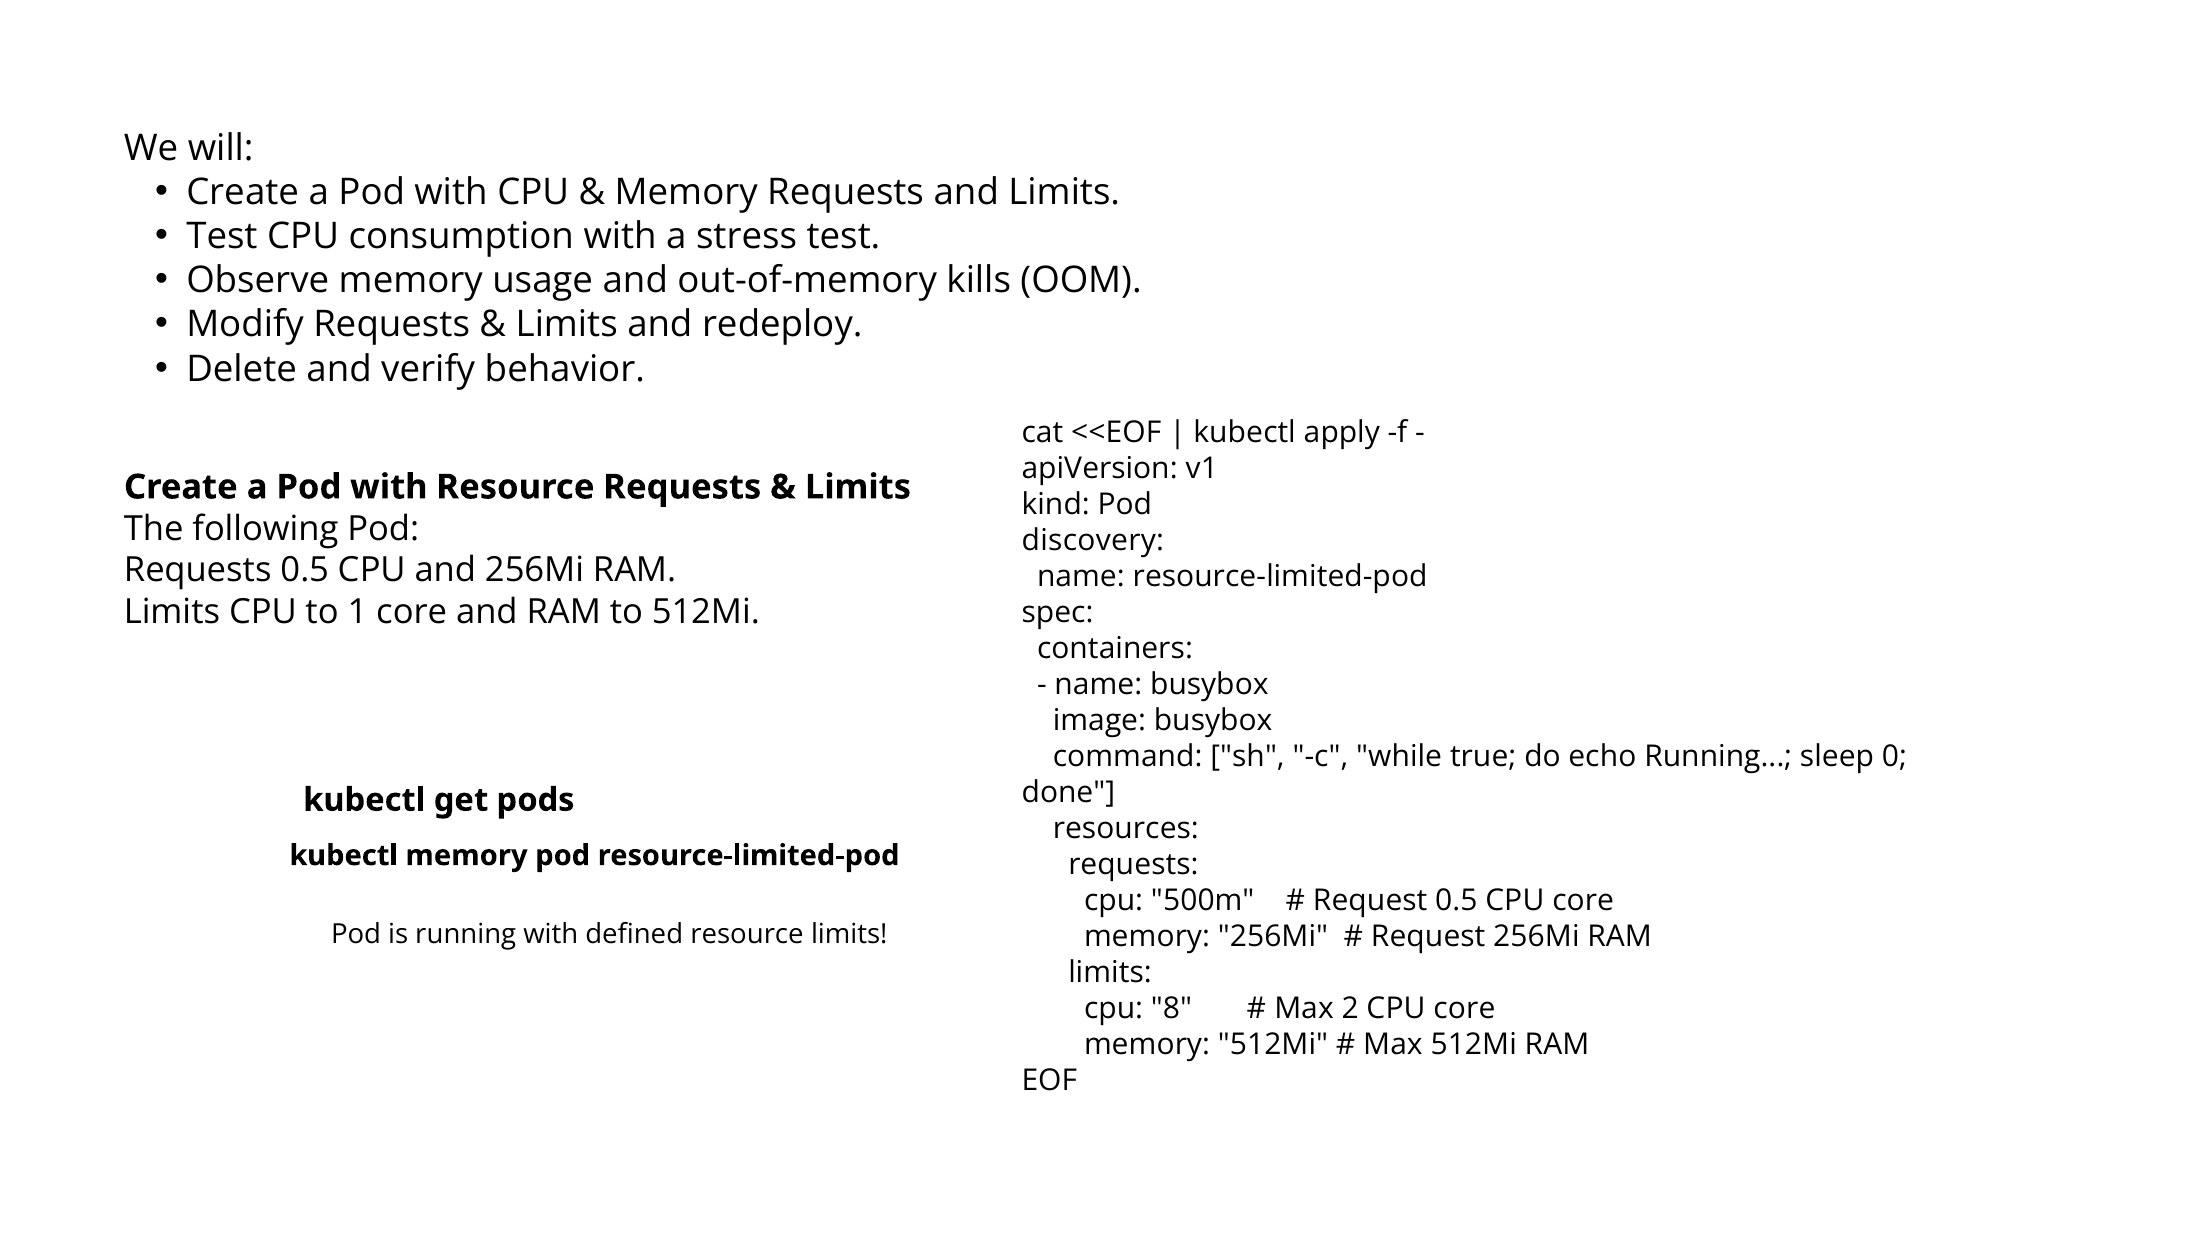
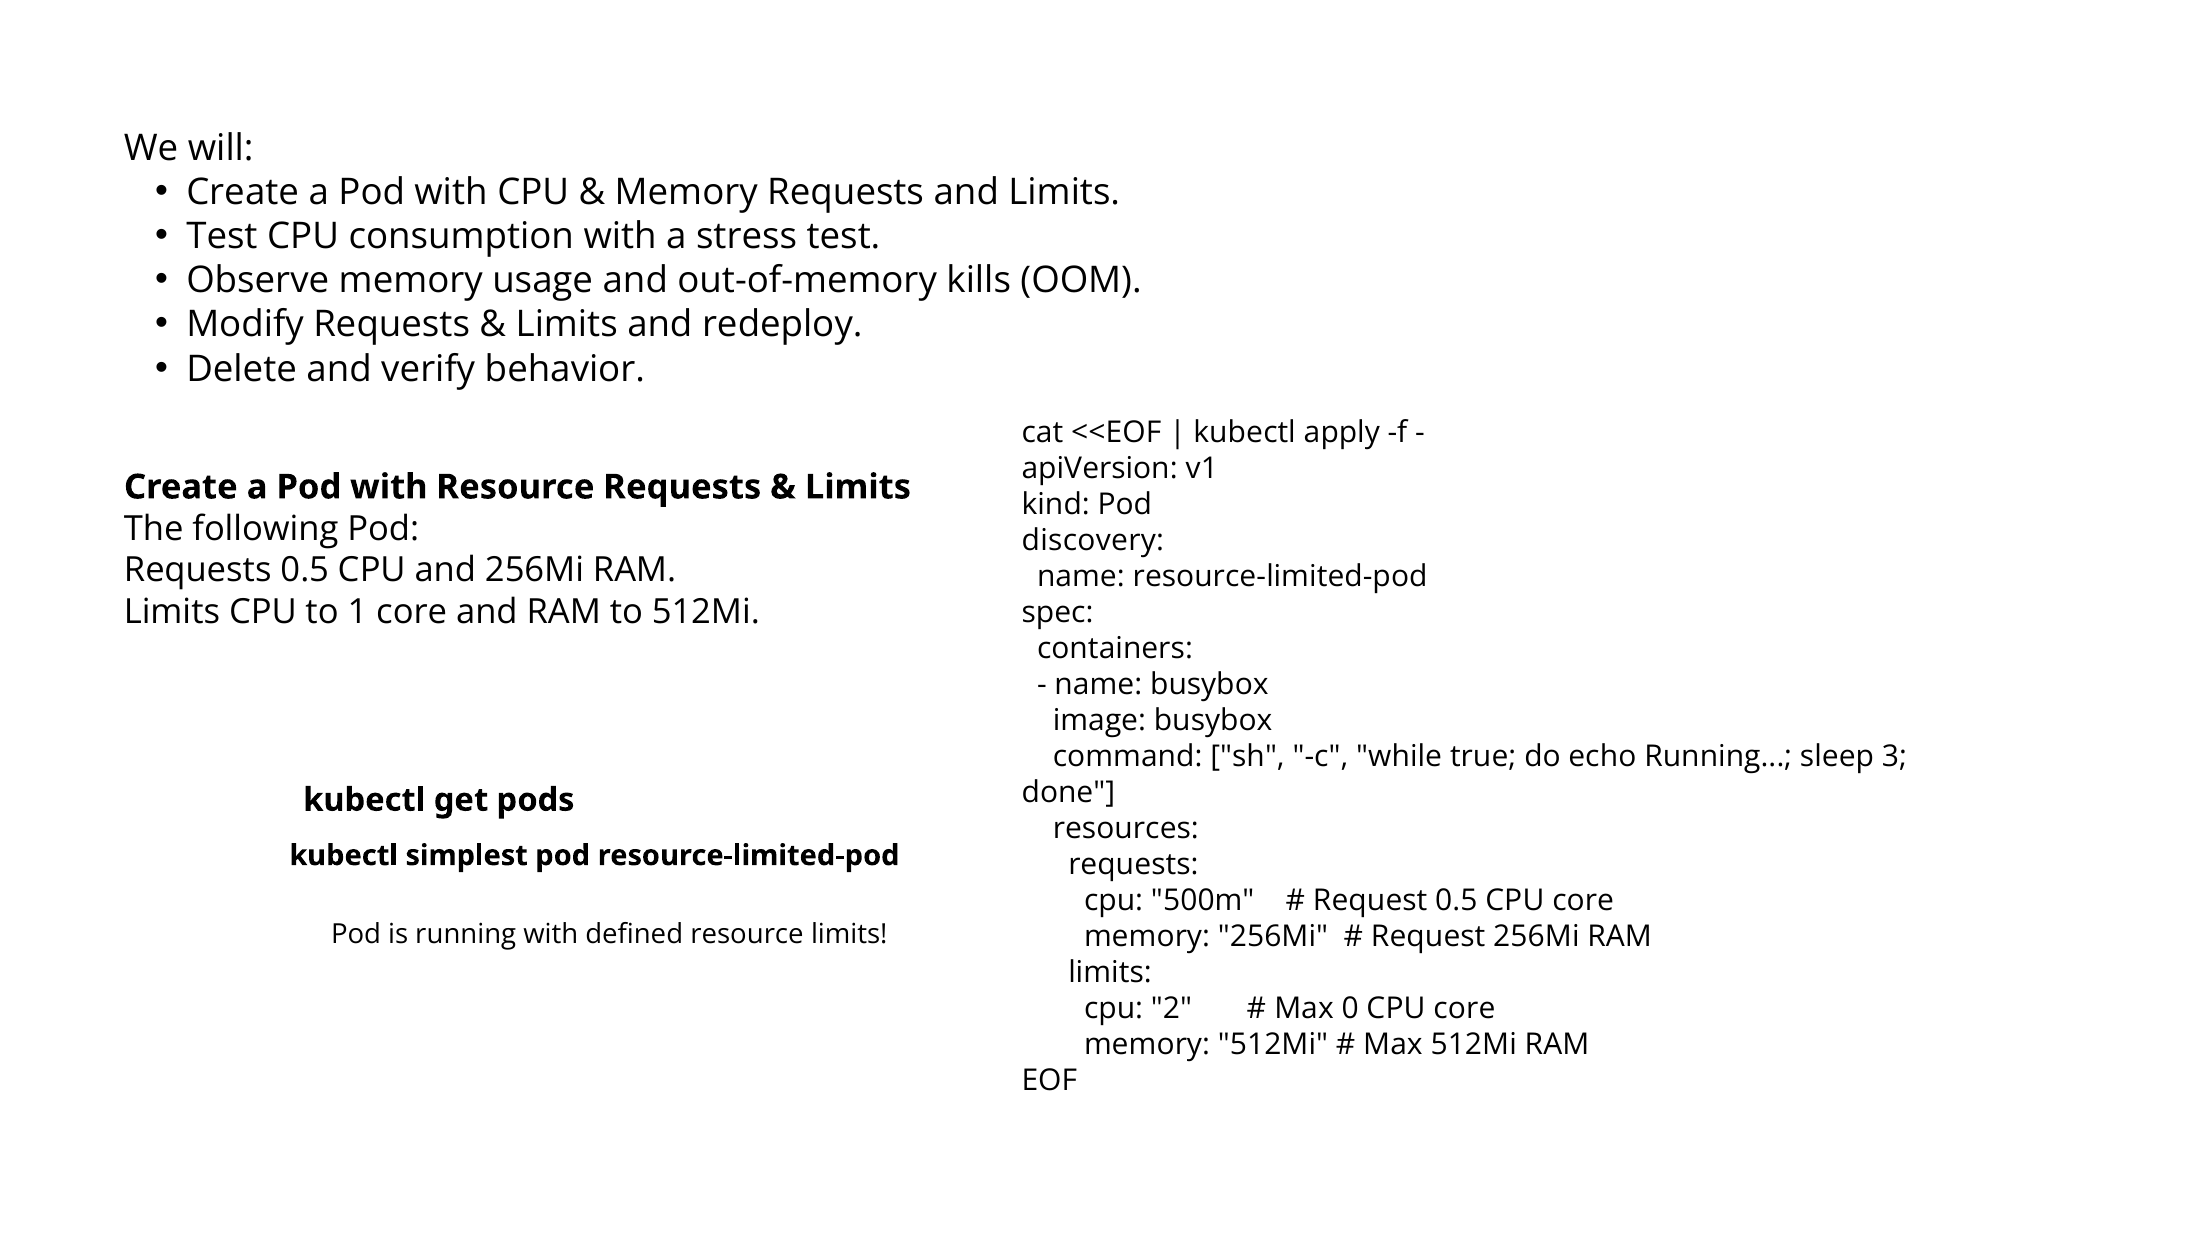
0: 0 -> 3 (1894, 757)
kubectl memory: memory -> simplest (467, 855)
8: 8 -> 2 (1172, 1009)
2: 2 -> 0 (1350, 1009)
